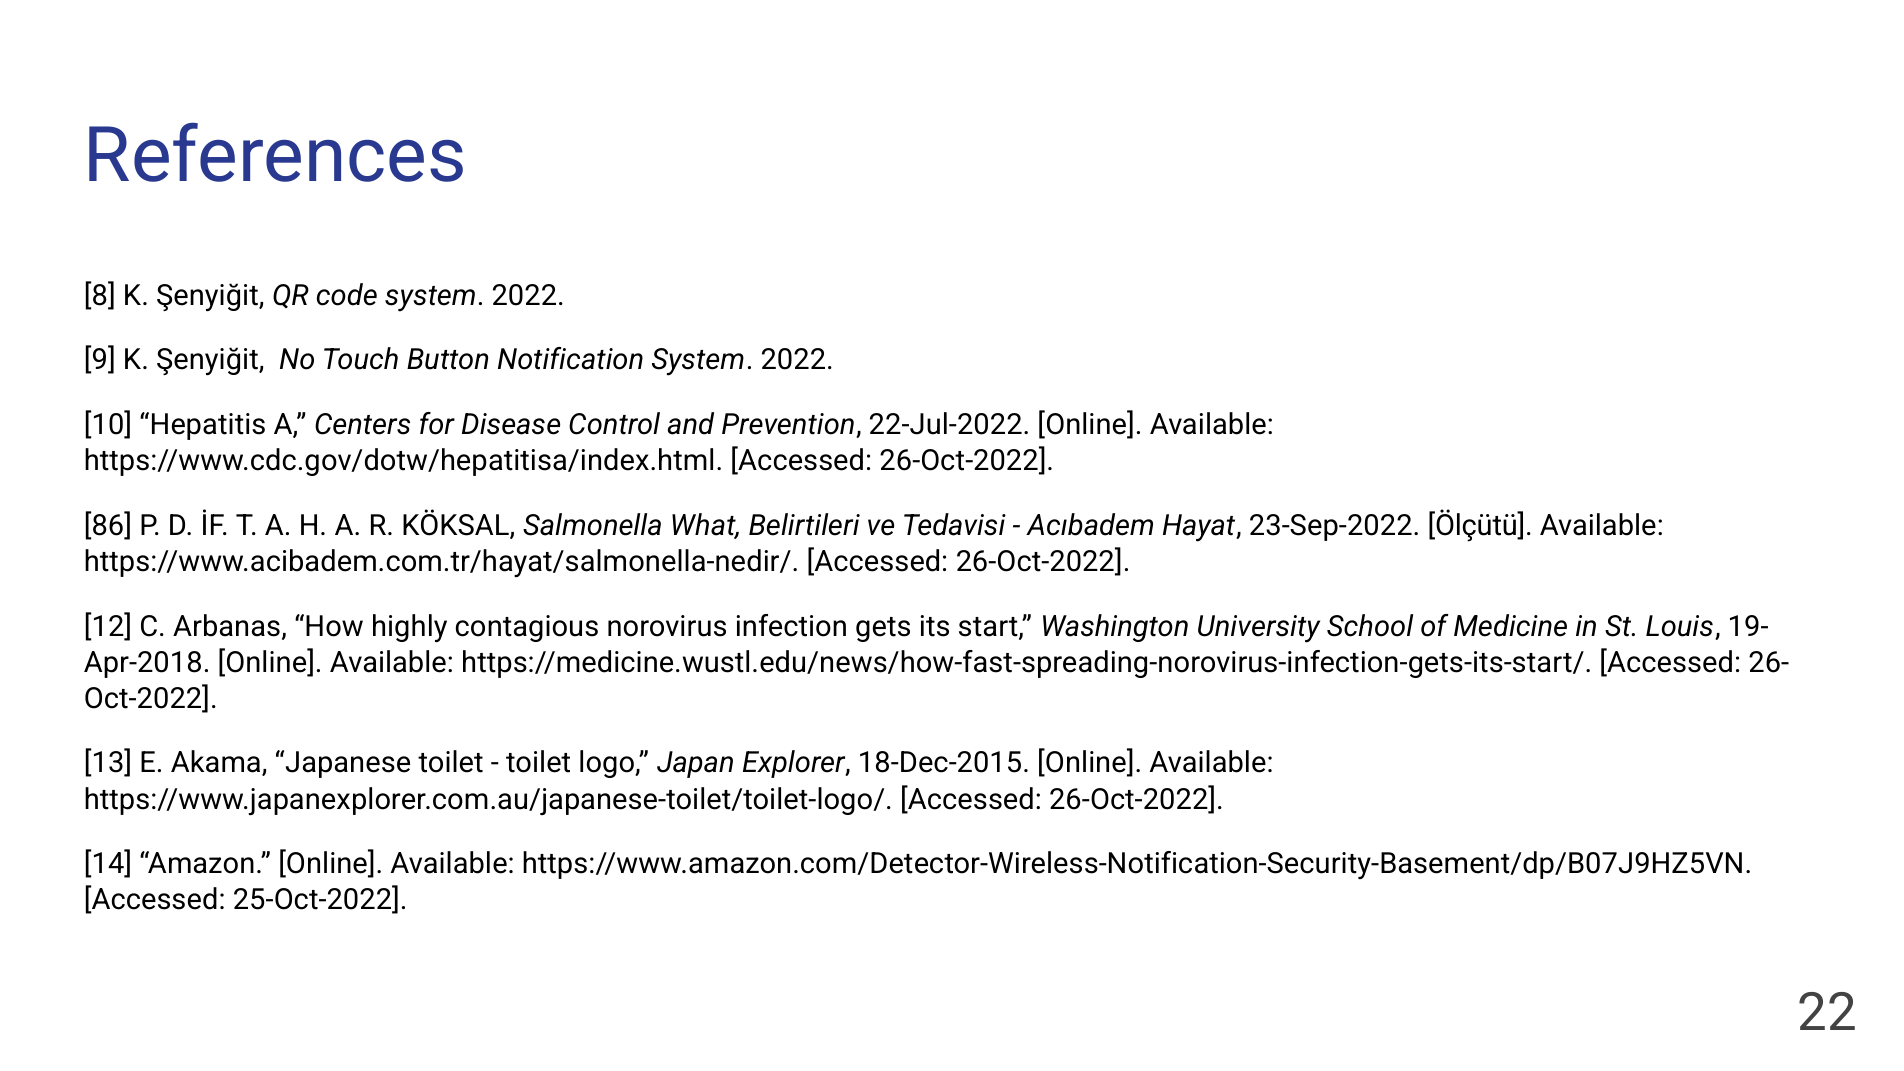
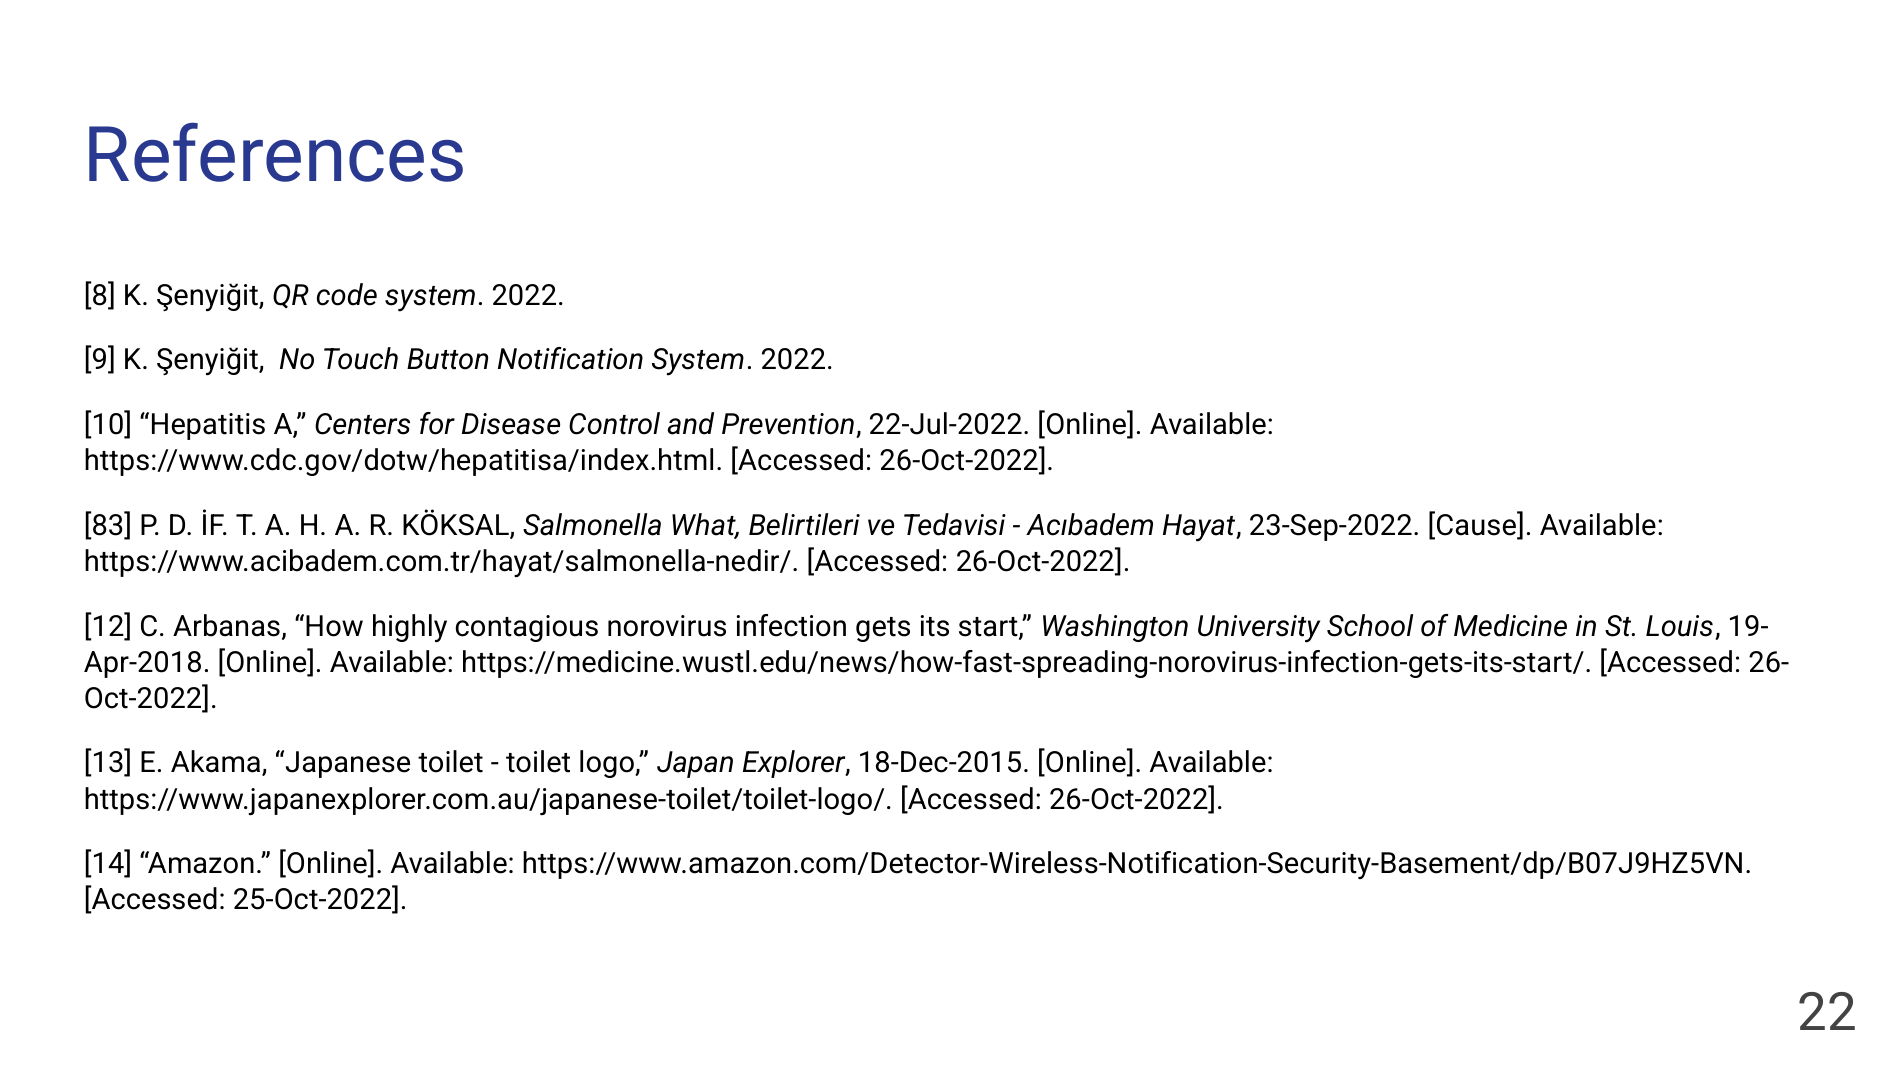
86: 86 -> 83 (108, 526)
Ölçütü: Ölçütü -> Cause (1480, 526)
